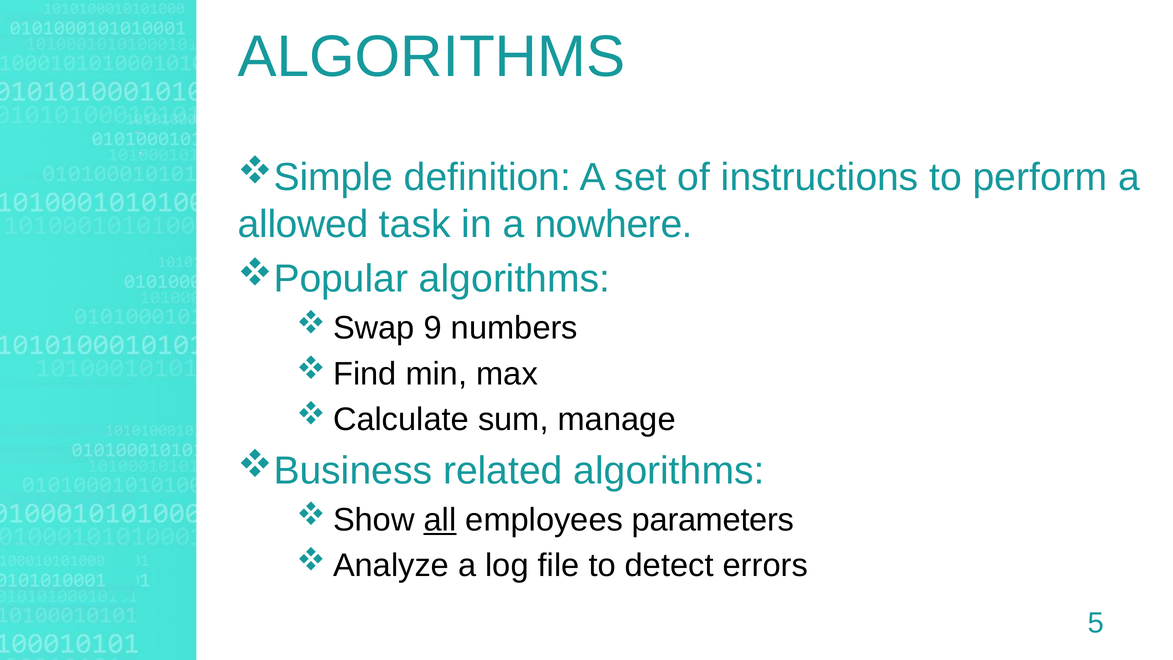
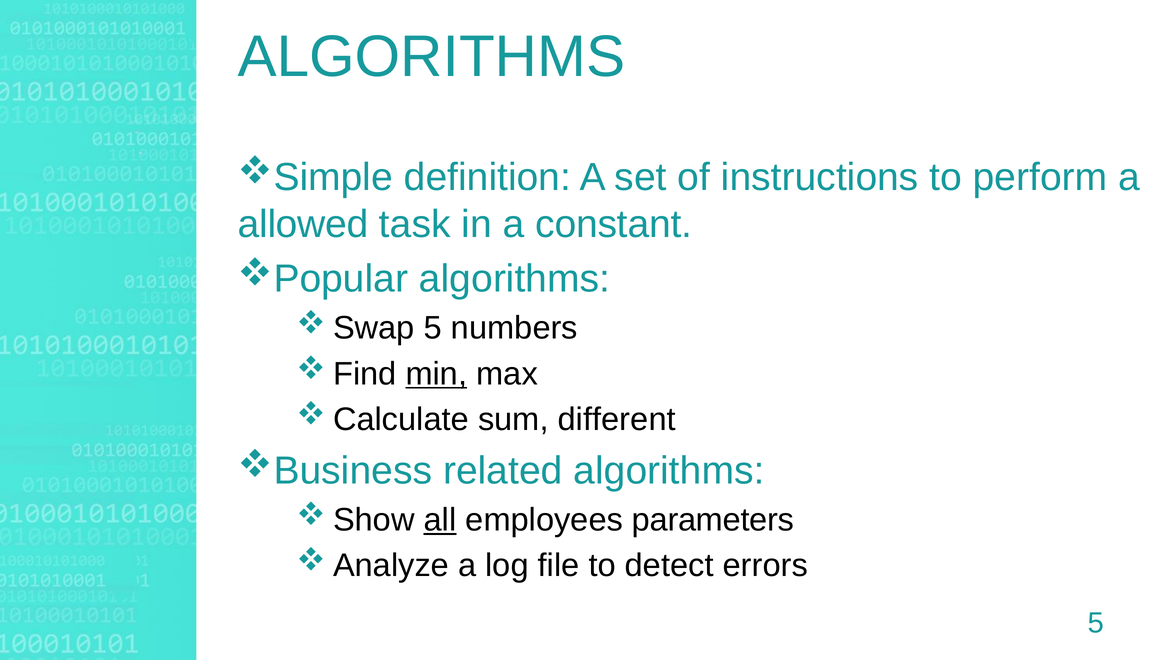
nowhere: nowhere -> constant (614, 224)
9: 9 -> 5 (433, 328)
min underline: none -> present (436, 374)
manage: manage -> different (617, 419)
